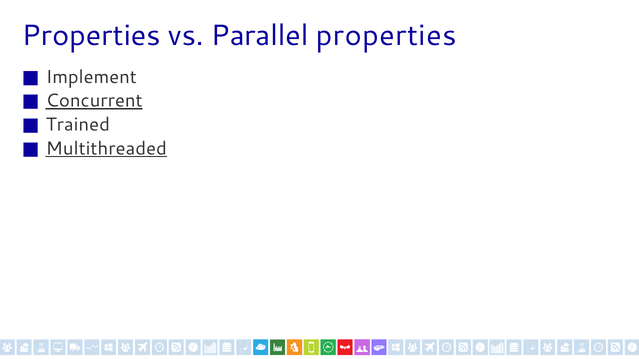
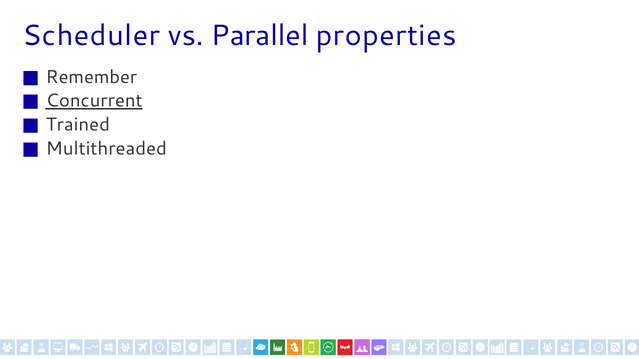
Properties: Properties -> Scheduler (91, 36)
Implement: Implement -> Remember (91, 77)
Multithreaded underline: present -> none (106, 149)
